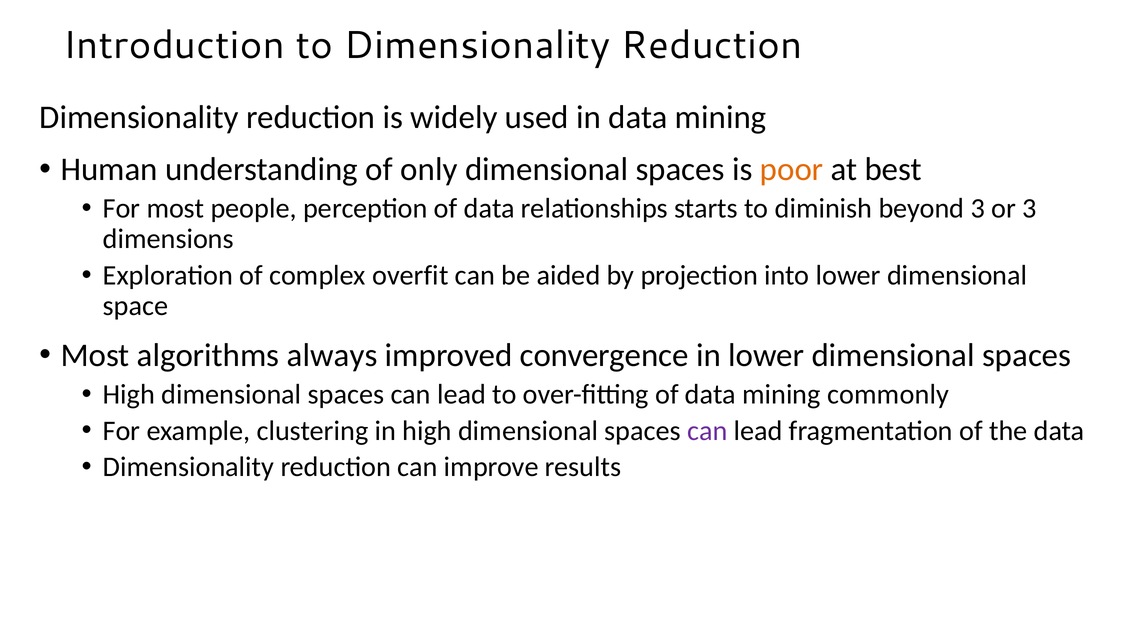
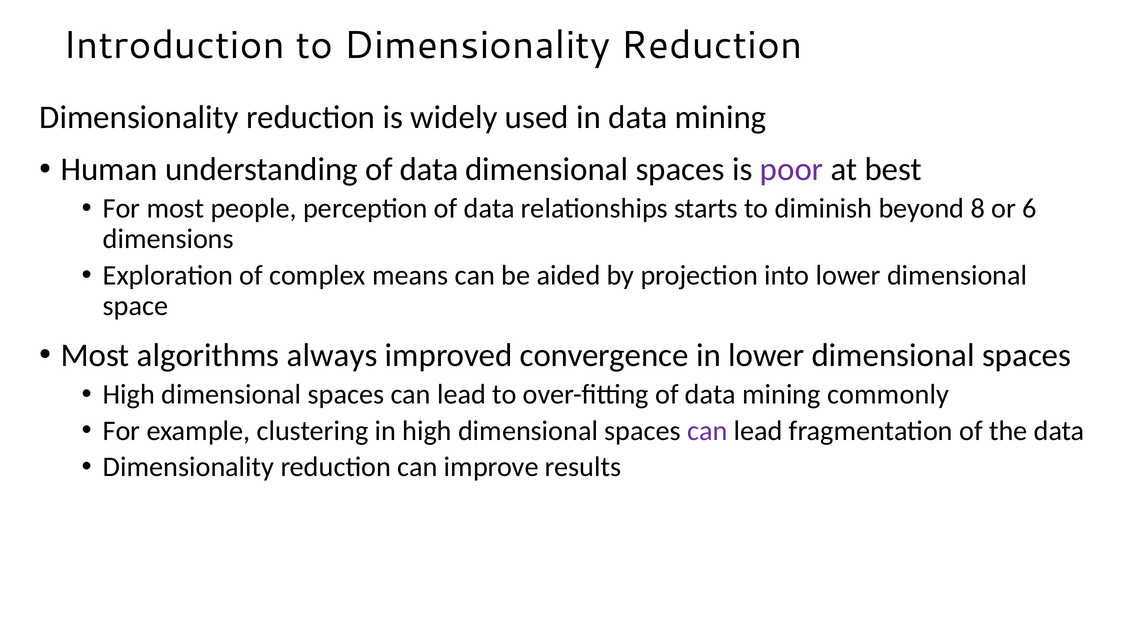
understanding of only: only -> data (429, 169)
poor colour: orange -> purple (792, 169)
beyond 3: 3 -> 8 (978, 208)
or 3: 3 -> 6 (1030, 208)
overfit: overfit -> means (410, 275)
